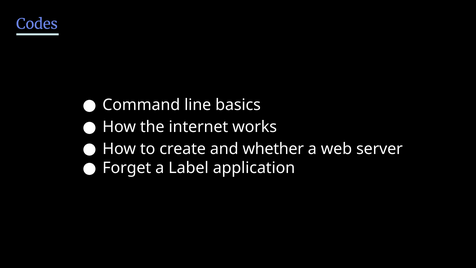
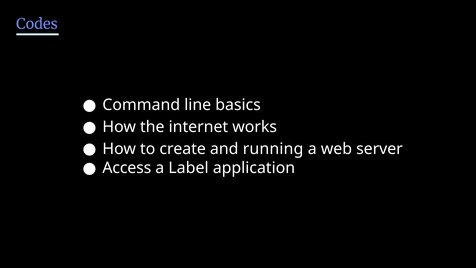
whether: whether -> running (273, 149)
Forget: Forget -> Access (127, 168)
